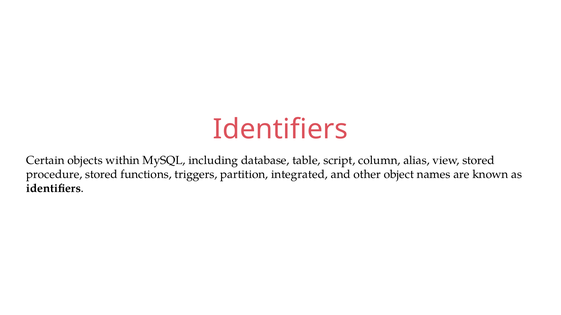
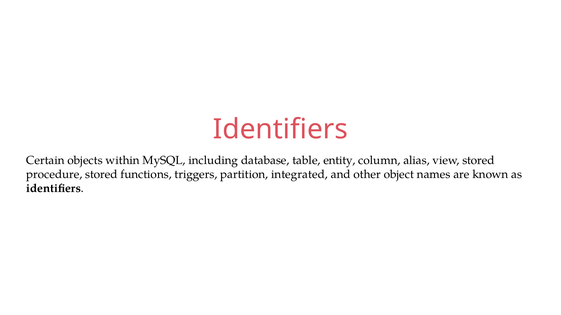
script: script -> entity (339, 161)
